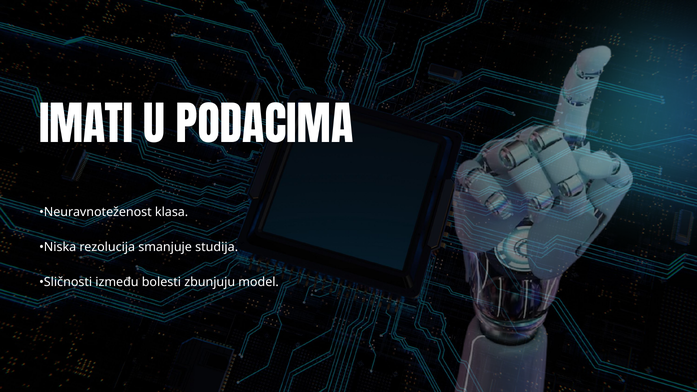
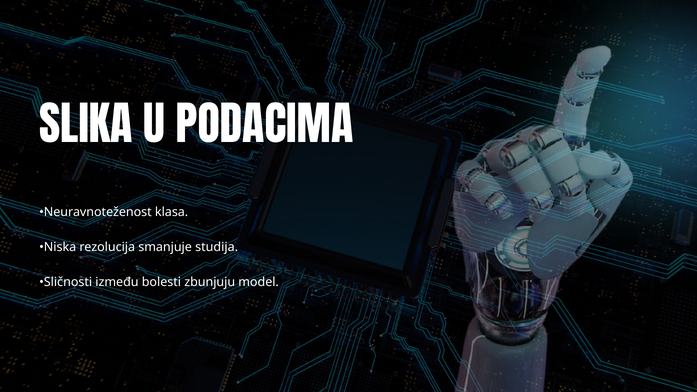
IMATI: IMATI -> SLIKA (86, 127)
